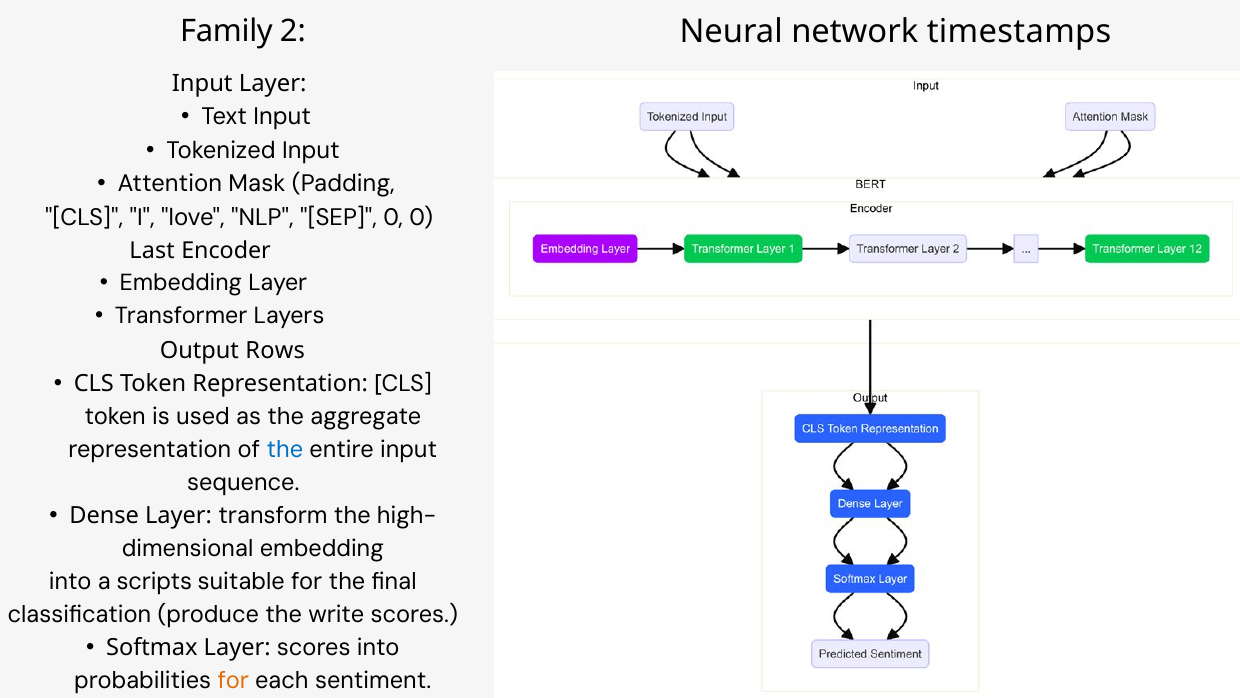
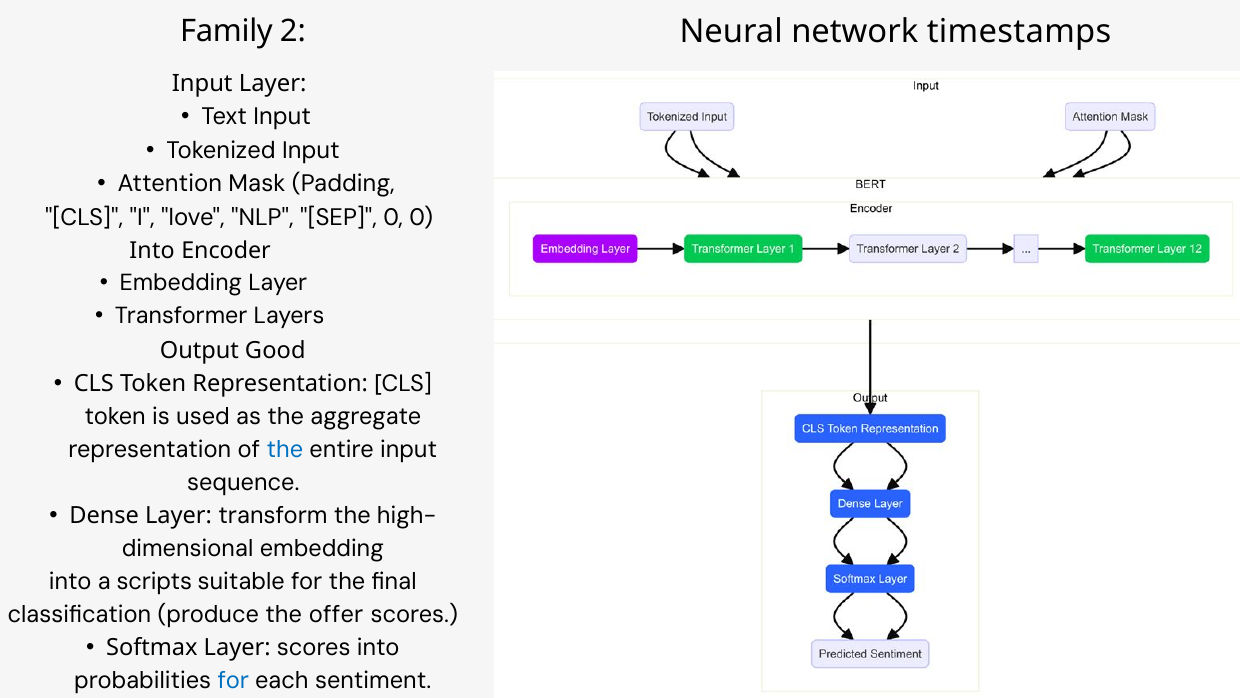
Last: Last -> Into (152, 251)
Rows: Rows -> Good (275, 351)
write: write -> offer (336, 614)
for colour: orange -> blue (233, 680)
